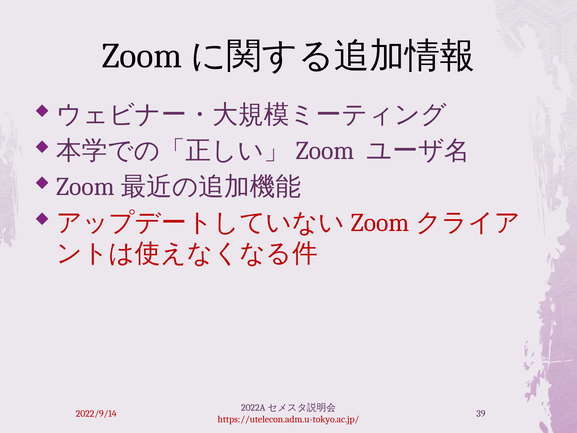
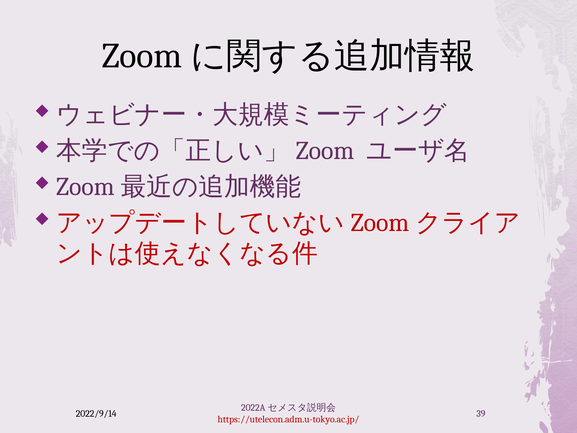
2022/9/14 colour: red -> black (96, 413)
